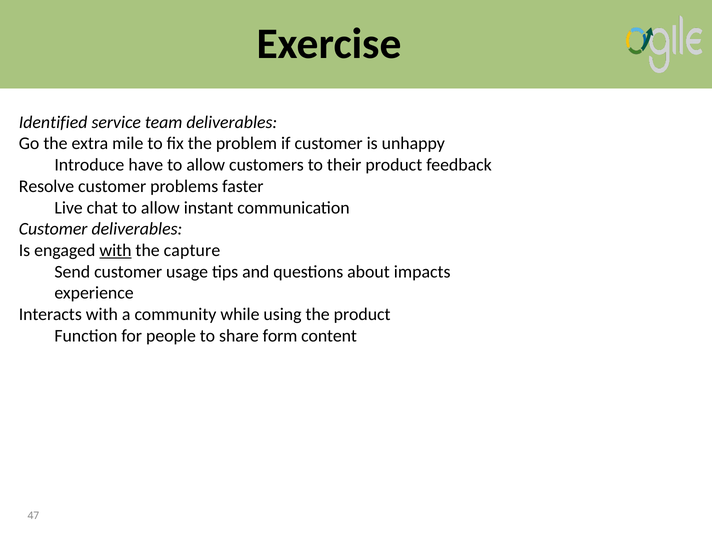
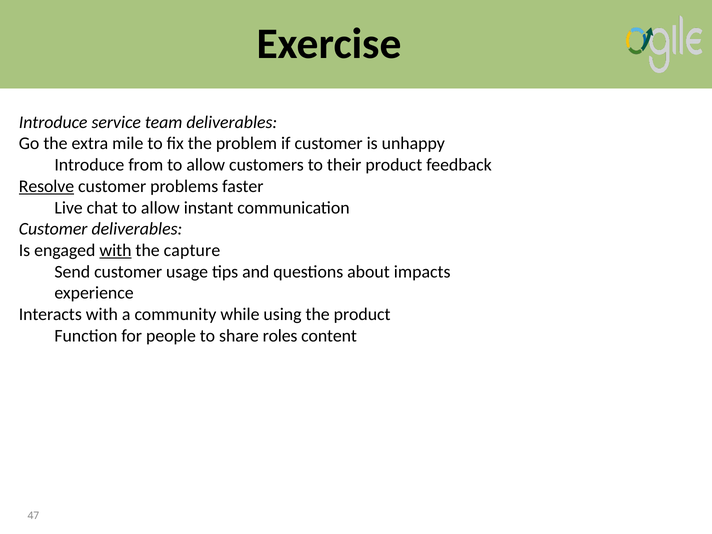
Identified: Identified -> Introduce (53, 122)
have: have -> from (146, 165)
Resolve underline: none -> present (46, 186)
form: form -> roles (280, 336)
